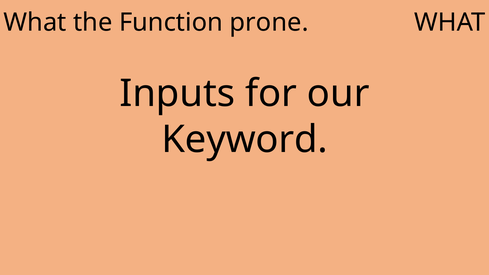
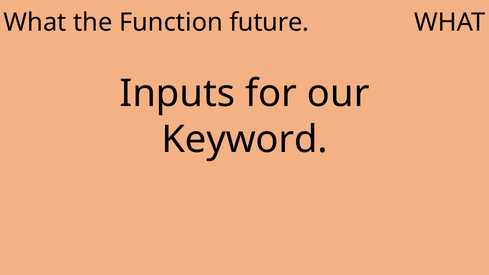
prone: prone -> future (269, 23)
